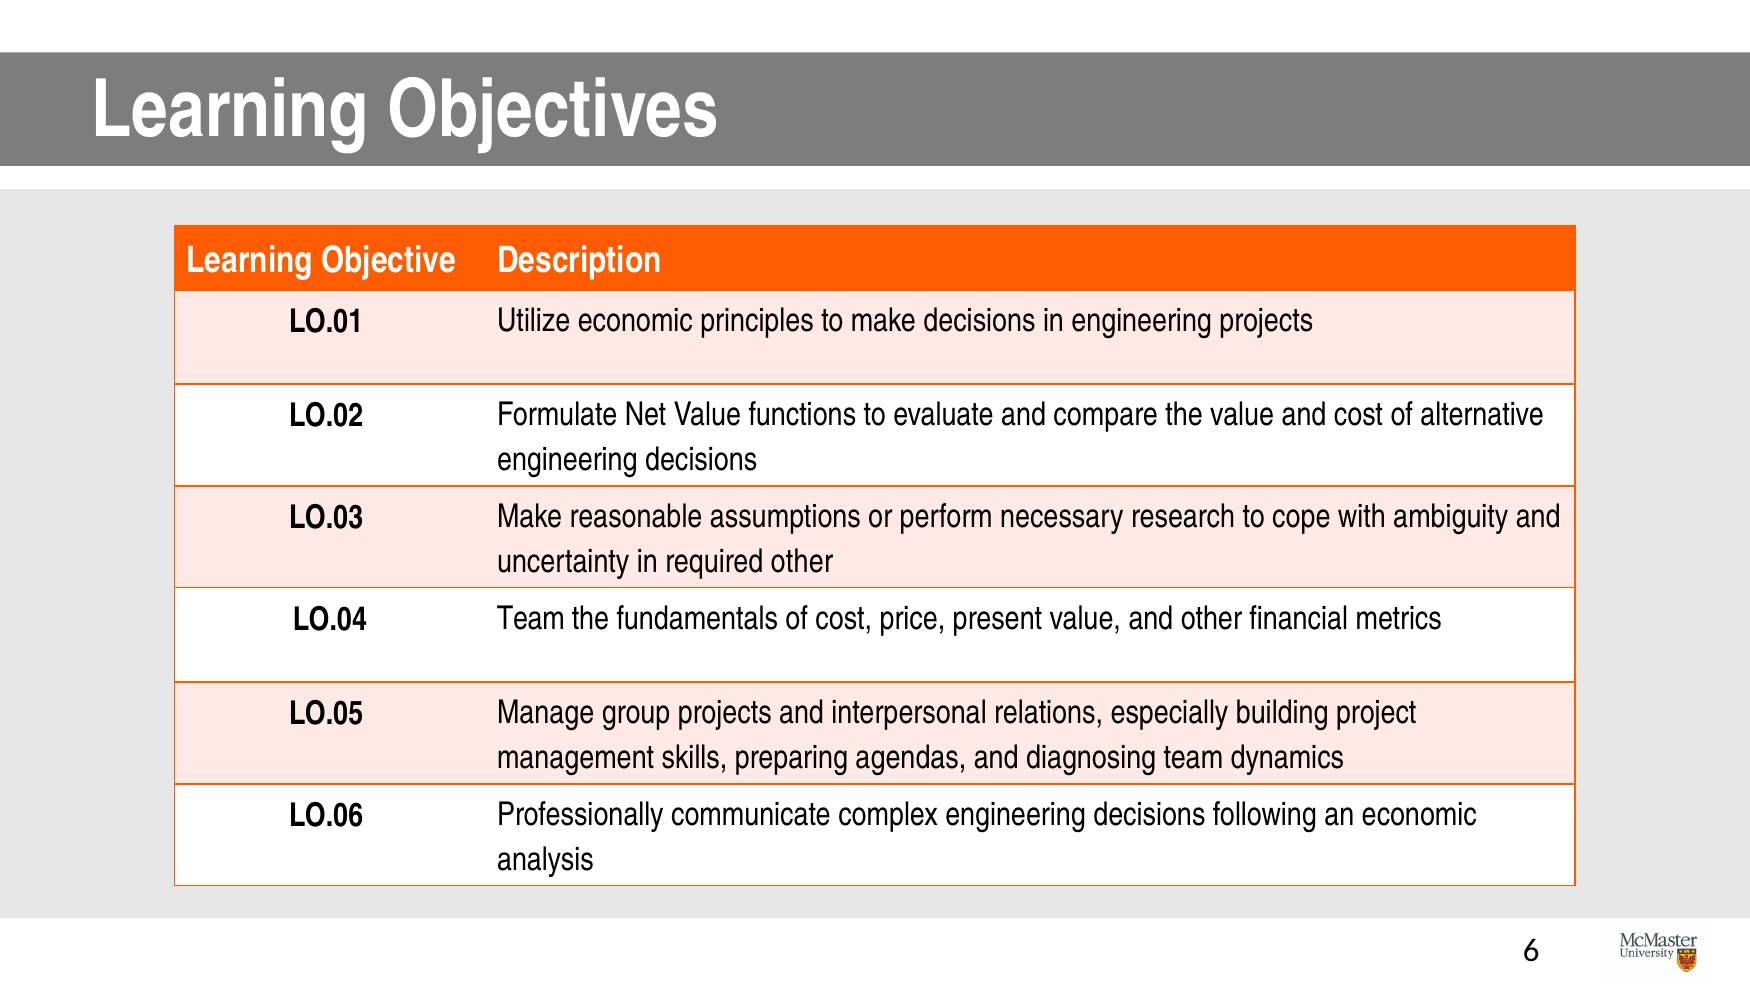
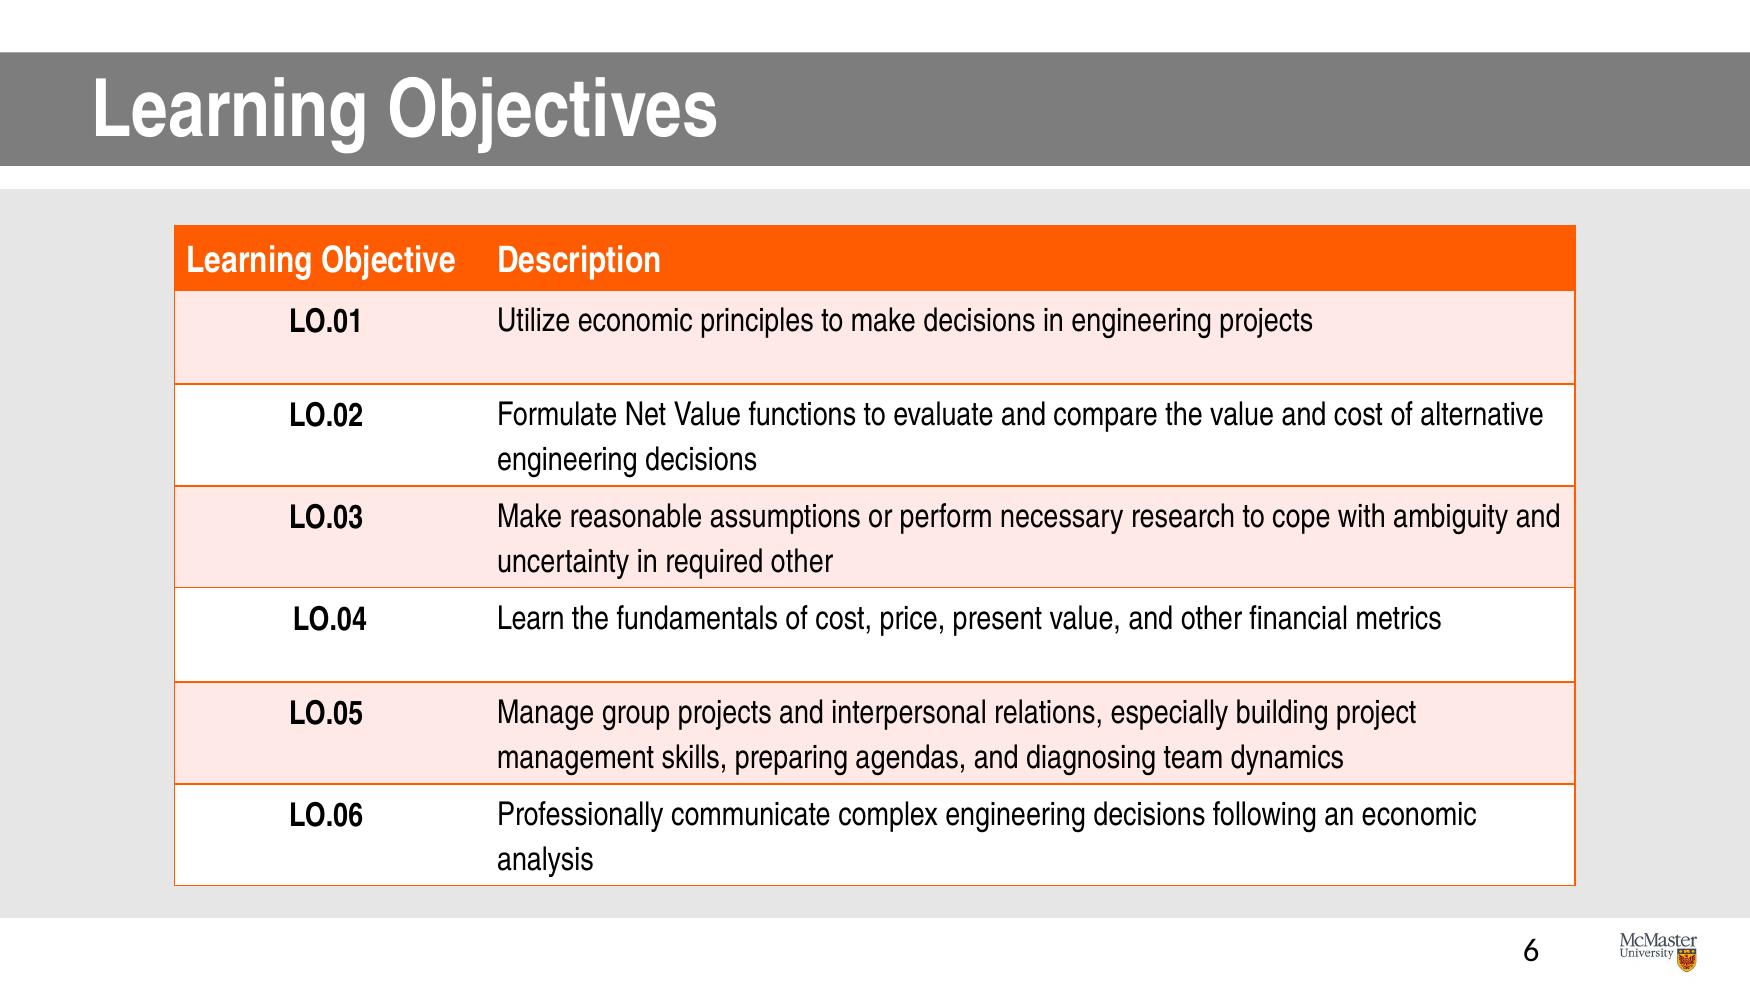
LO.04 Team: Team -> Learn (531, 618)
